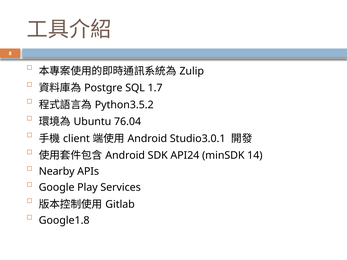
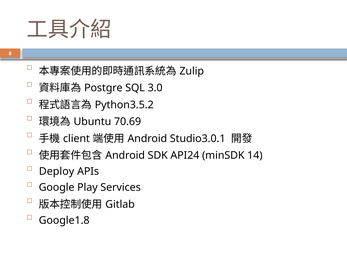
1.7: 1.7 -> 3.0 (155, 88)
76.04: 76.04 -> 70.69 (128, 122)
Nearby: Nearby -> Deploy (57, 172)
